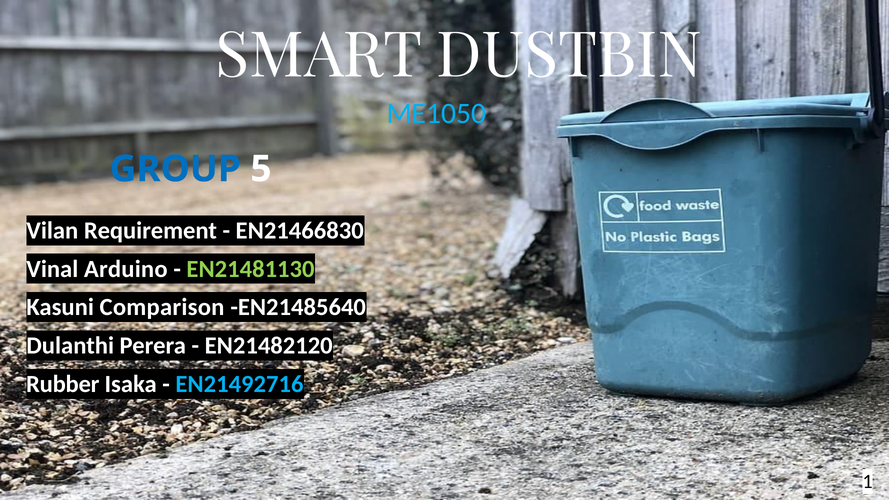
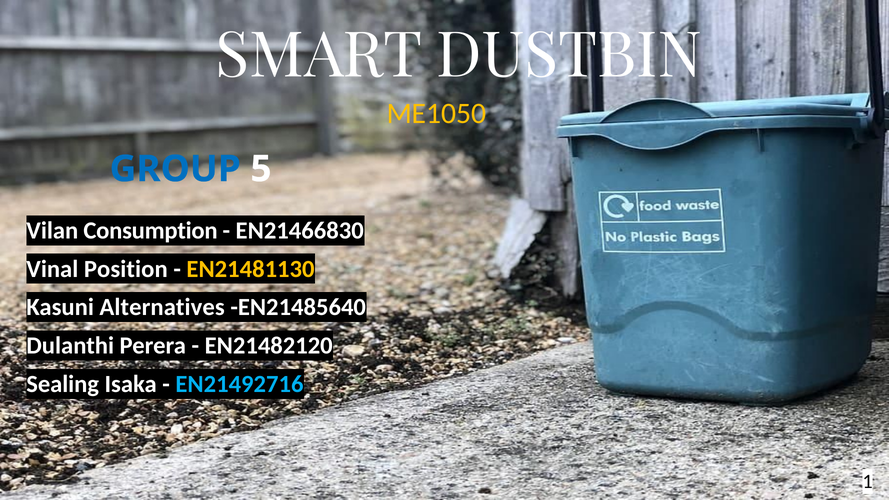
ME1050 colour: light blue -> yellow (436, 114)
Requirement: Requirement -> Consumption (151, 231)
Arduino: Arduino -> Position (126, 269)
EN21481130 colour: light green -> yellow (251, 269)
Comparison: Comparison -> Alternatives (162, 307)
Rubber: Rubber -> Sealing (63, 384)
